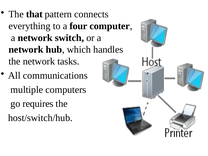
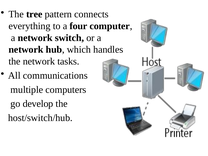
that: that -> tree (34, 14)
requires: requires -> develop (38, 104)
